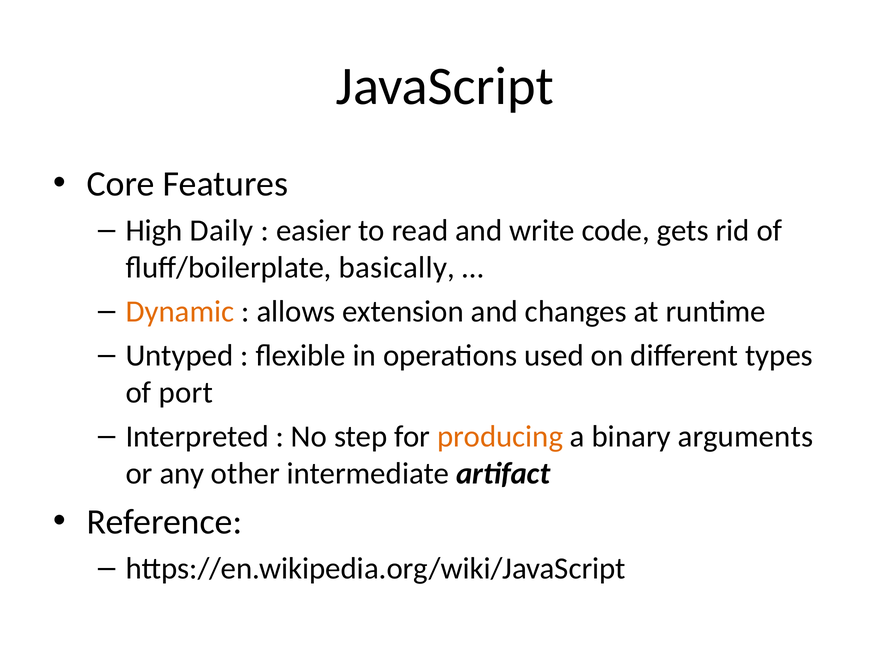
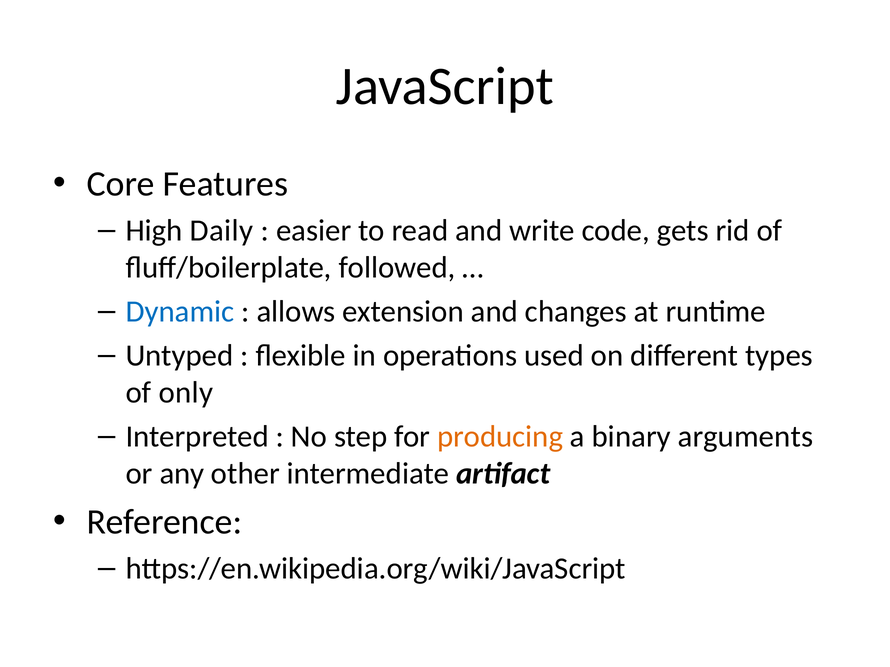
basically: basically -> followed (397, 268)
Dynamic colour: orange -> blue (180, 312)
port: port -> only (186, 393)
